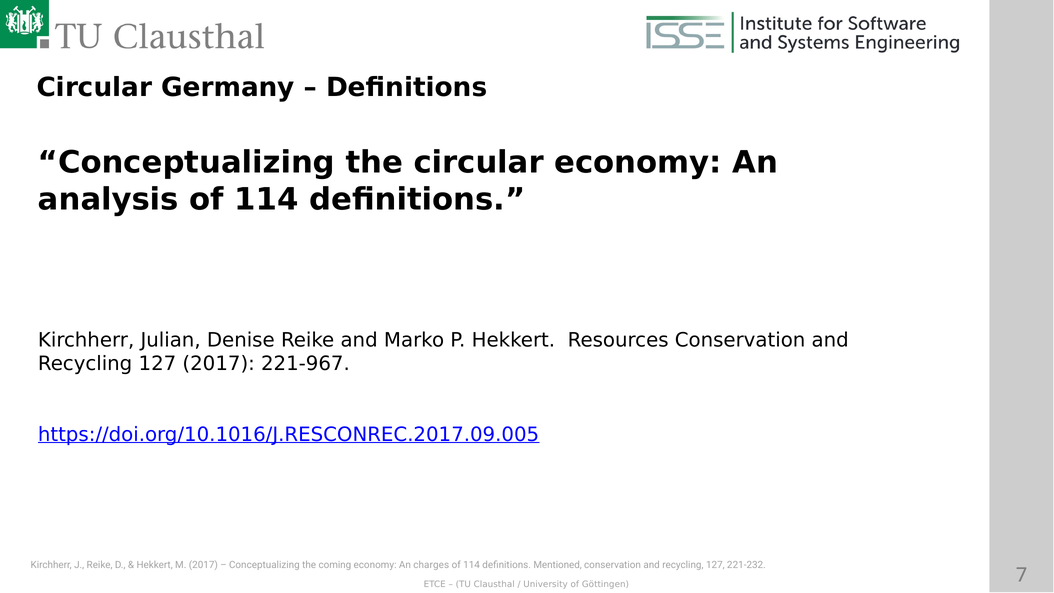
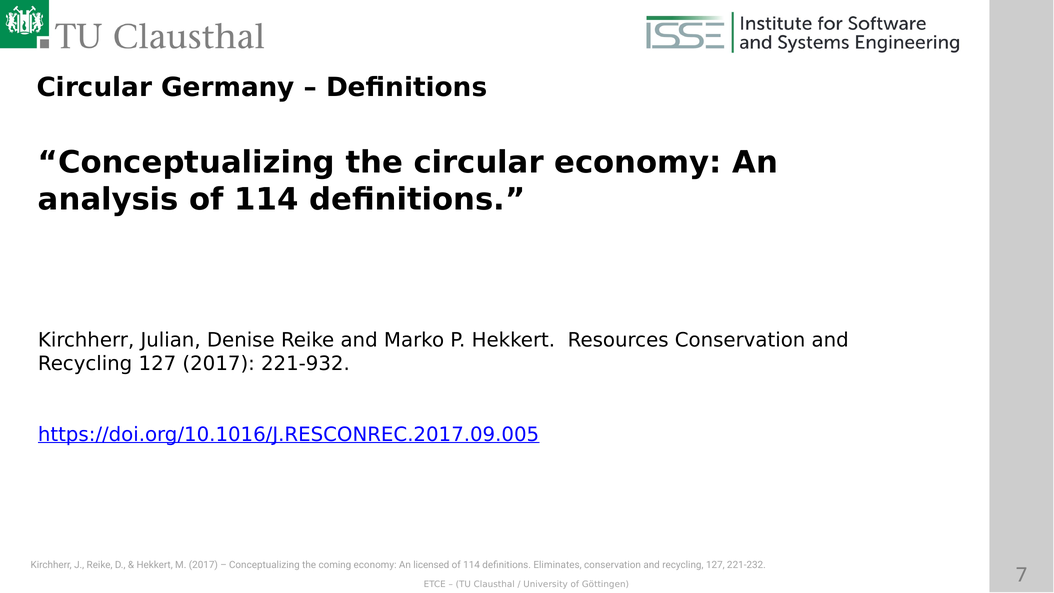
221-967: 221-967 -> 221-932 (305, 364)
charges: charges -> licensed (431, 565)
Mentioned: Mentioned -> Eliminates (558, 565)
